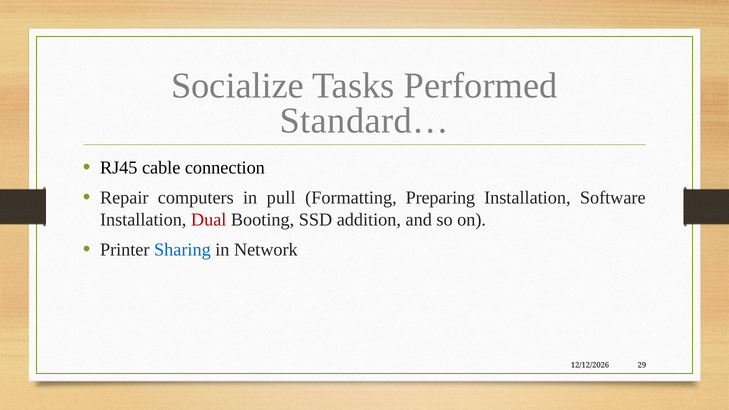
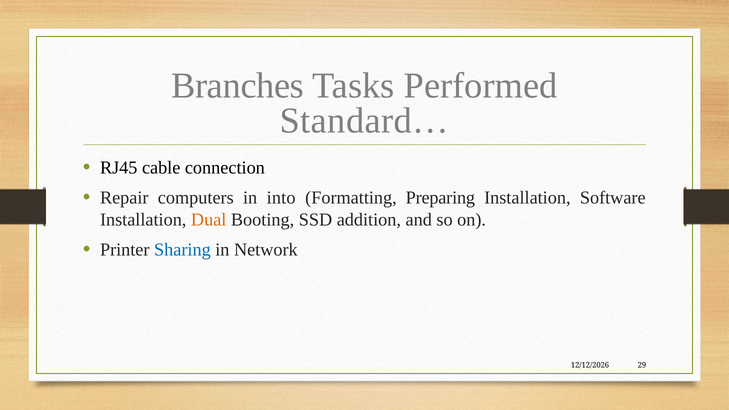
Socialize: Socialize -> Branches (238, 86)
pull: pull -> into (281, 198)
Dual colour: red -> orange (209, 220)
